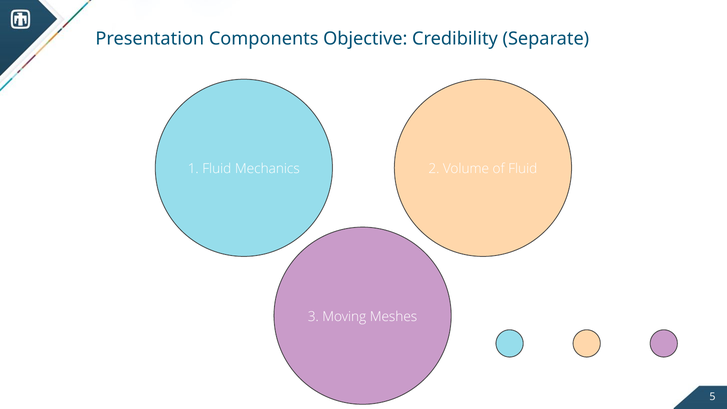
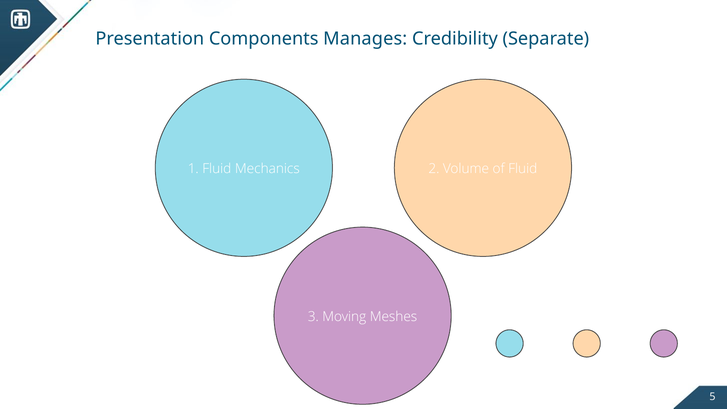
Objective: Objective -> Manages (365, 39)
